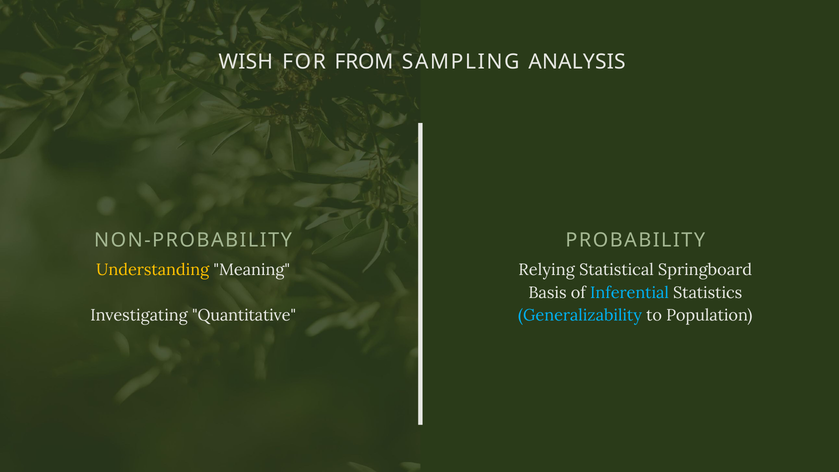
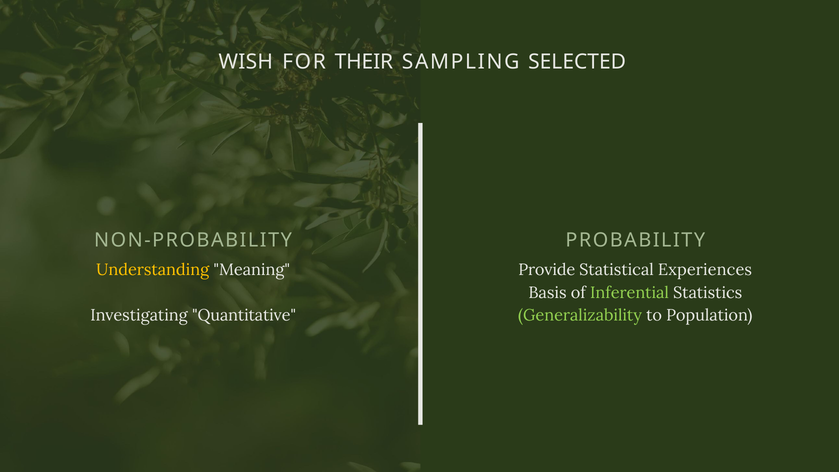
FROM: FROM -> THEIR (364, 62)
ANALYSIS: ANALYSIS -> SELECTED (577, 62)
Relying: Relying -> Provide (547, 270)
Springboard: Springboard -> Experiences (705, 270)
Inferential colour: light blue -> light green (629, 293)
Generalizability colour: light blue -> light green (580, 315)
